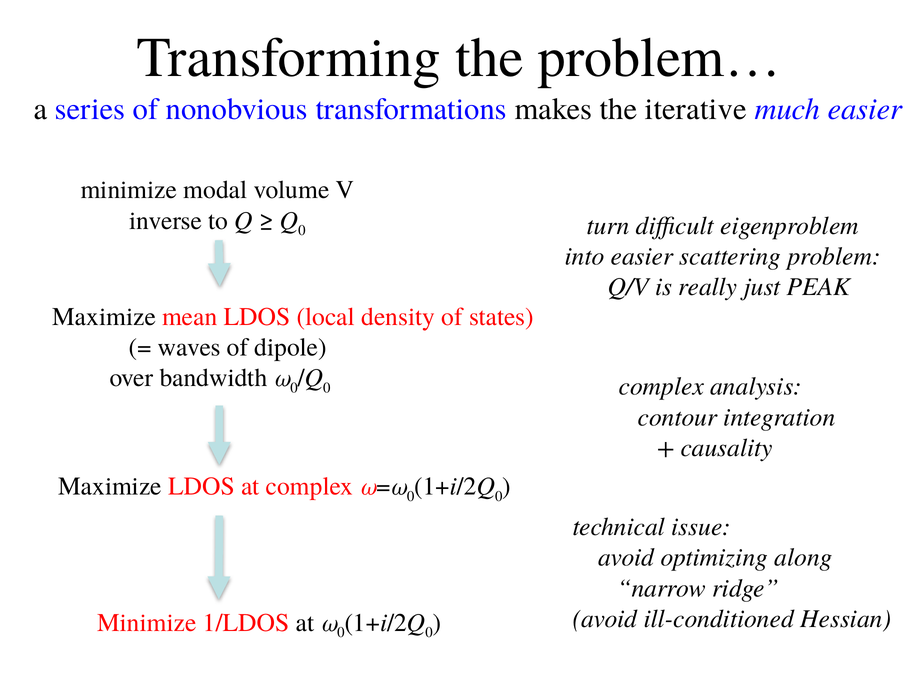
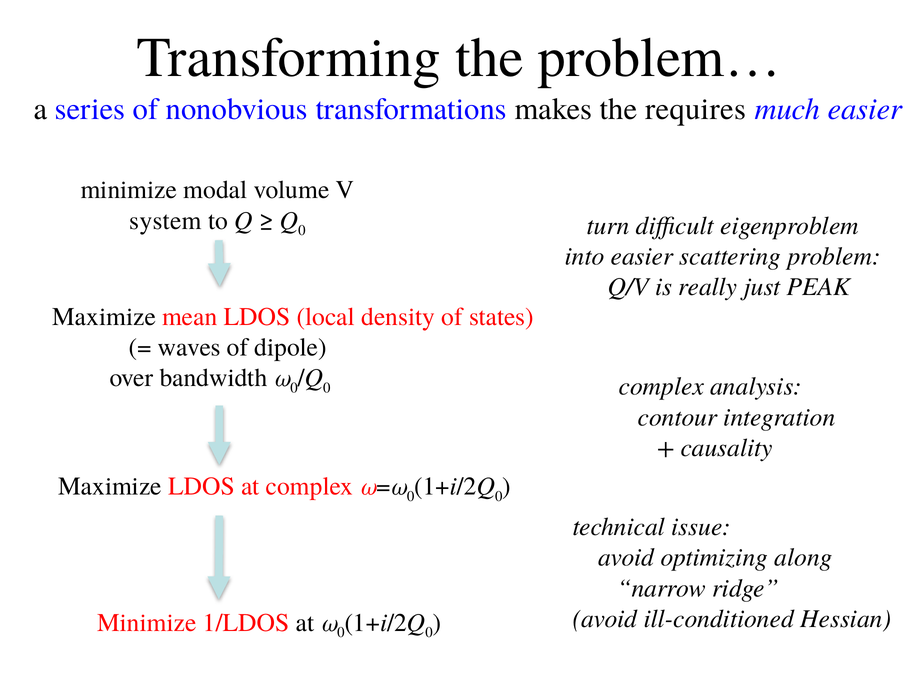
iterative: iterative -> requires (696, 109)
inverse: inverse -> system (166, 221)
